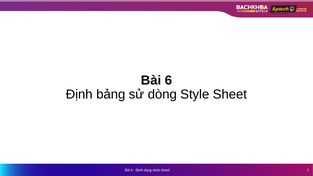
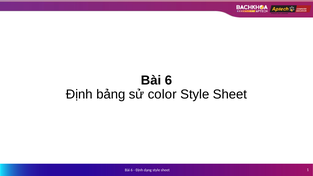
dòng: dòng -> color (162, 94)
